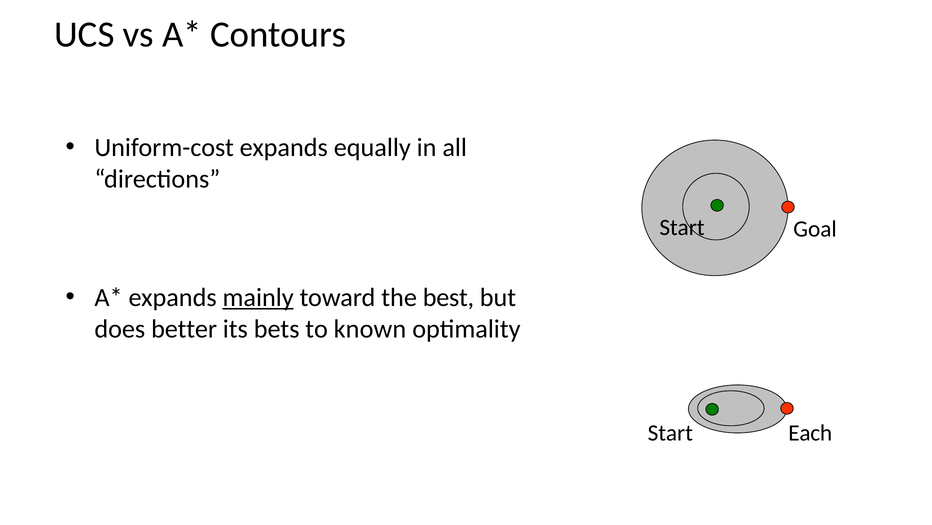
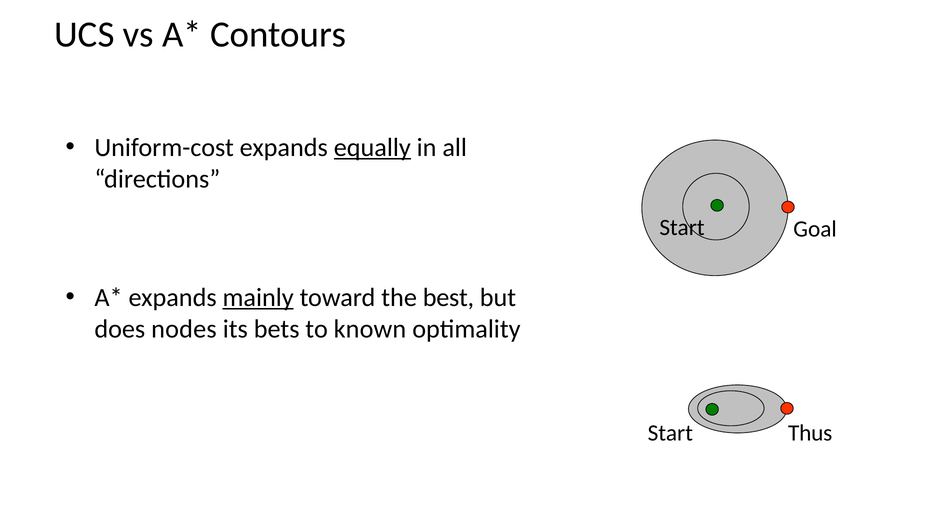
equally underline: none -> present (372, 147)
better: better -> nodes (184, 329)
Each: Each -> Thus (810, 432)
